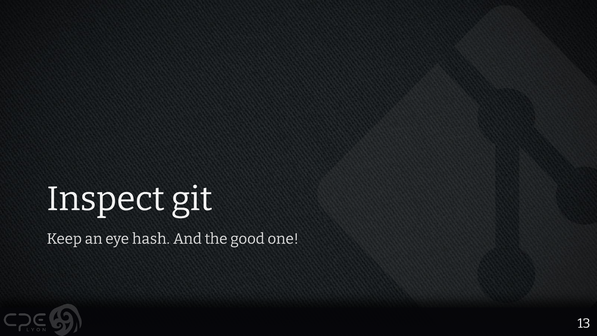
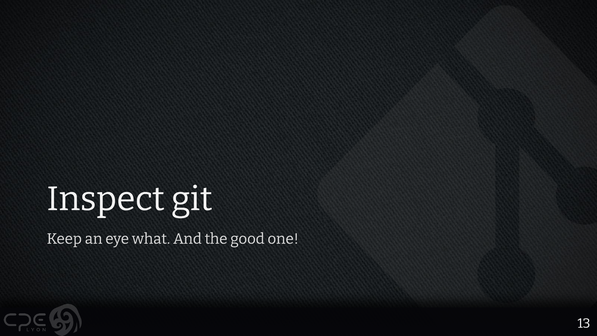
hash: hash -> what (151, 239)
